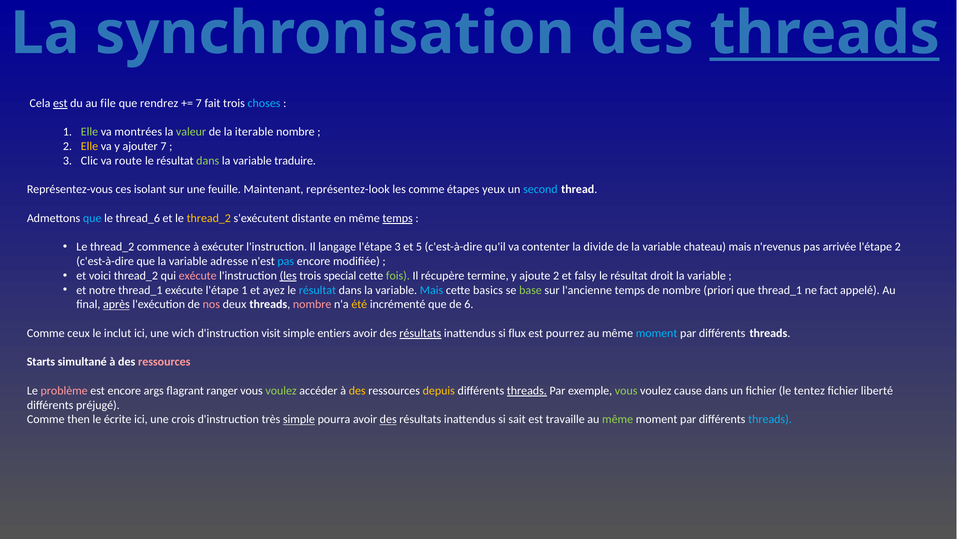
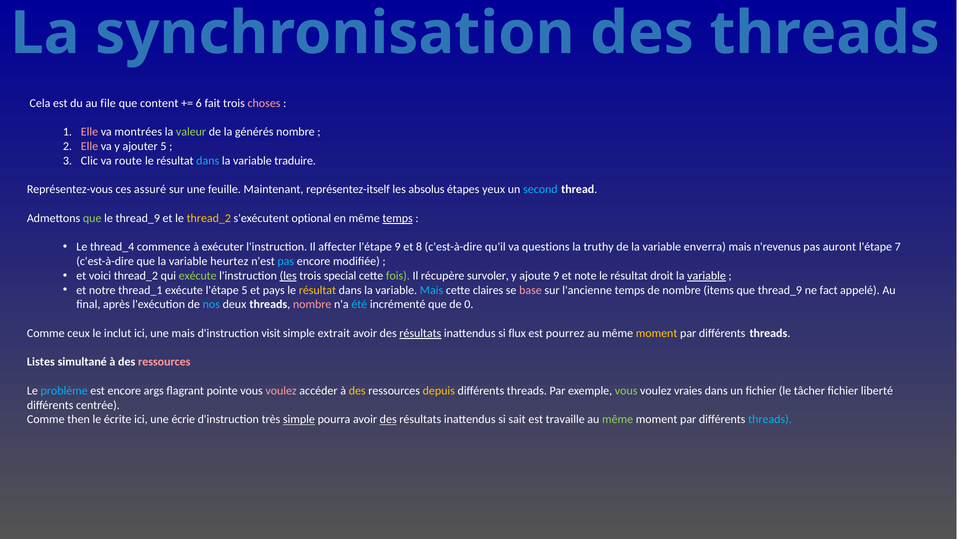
threads underline: present -> none (825, 33)
est underline: present -> none (60, 103)
rendrez: rendrez -> content (159, 103)
7: 7 -> 6 (199, 103)
choses colour: light blue -> pink (264, 103)
Elle colour: light green -> pink (89, 132)
iterable: iterable -> générés (254, 132)
Elle colour: yellow -> pink (89, 147)
ajouter 7: 7 -> 5 (163, 147)
dans colour: light green -> light blue (208, 161)
isolant: isolant -> assuré (150, 190)
représentez-look: représentez-look -> représentez-itself (348, 190)
les comme: comme -> absolus (426, 190)
que colour: light blue -> light green (92, 218)
le thread_6: thread_6 -> thread_9 (138, 218)
distante: distante -> optional (311, 218)
thread_2: thread_2 -> thread_4 (112, 247)
langage: langage -> affecter (337, 247)
l'étape 3: 3 -> 9 (398, 247)
5: 5 -> 8 (419, 247)
contenter: contenter -> questions (546, 247)
divide: divide -> truthy (599, 247)
chateau: chateau -> enverra (705, 247)
arrivée: arrivée -> auront (839, 247)
l'étape 2: 2 -> 7 (898, 247)
adresse: adresse -> heurtez (229, 262)
exécute colour: pink -> light green (198, 276)
termine: termine -> survoler (488, 276)
ajoute 2: 2 -> 9 (556, 276)
falsy: falsy -> note (585, 276)
variable underline: none -> present (707, 276)
l'étape 1: 1 -> 5 (244, 290)
ayez: ayez -> pays (274, 290)
résultat colour: light blue -> yellow (317, 290)
basics: basics -> claires (488, 290)
base colour: light green -> pink (530, 290)
priori: priori -> items (719, 290)
que thread_1: thread_1 -> thread_9 (780, 290)
après underline: present -> none (116, 305)
nos colour: pink -> light blue (211, 305)
été colour: yellow -> light blue (359, 305)
6: 6 -> 0 (469, 305)
une wich: wich -> mais (183, 334)
entiers: entiers -> extrait (334, 334)
moment colour: light blue -> yellow (657, 334)
Starts: Starts -> Listes (41, 362)
problème colour: pink -> light blue (64, 391)
ranger: ranger -> pointe (222, 391)
voulez colour: light green -> pink (281, 391)
threads underline: present -> none (527, 391)
cause: cause -> vraies (688, 391)
tentez: tentez -> tâcher (809, 391)
préjugé: préjugé -> centrée (98, 405)
crois: crois -> écrie (183, 420)
